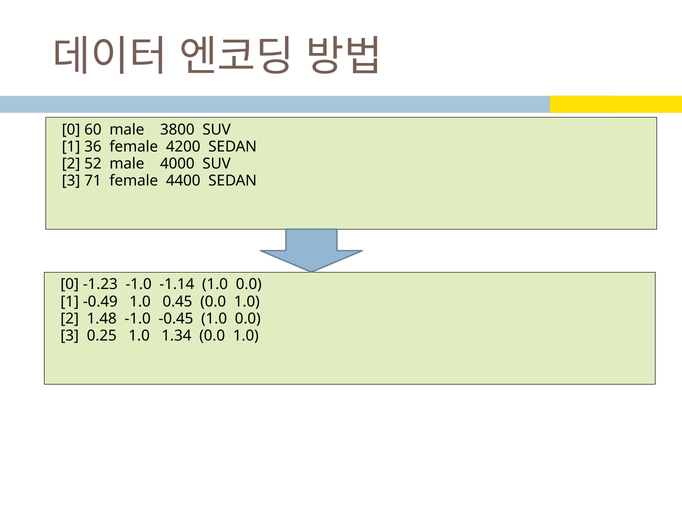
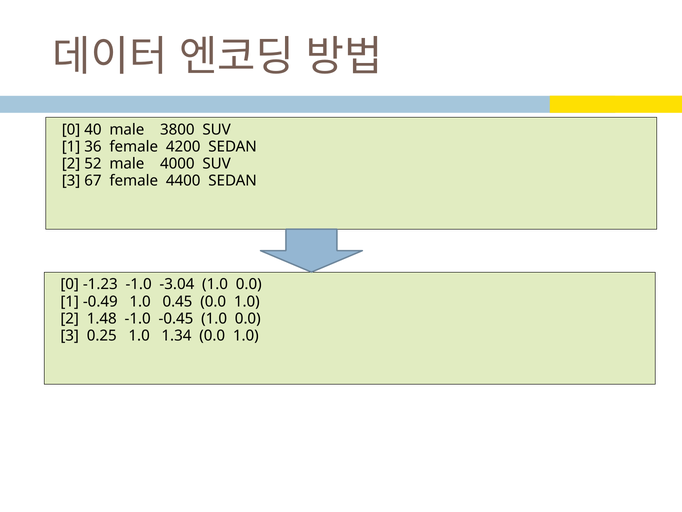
60: 60 -> 40 (93, 129)
71: 71 -> 67 (93, 181)
-1.14: -1.14 -> -3.04 (177, 284)
